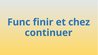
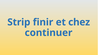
Func: Func -> Strip (19, 22)
